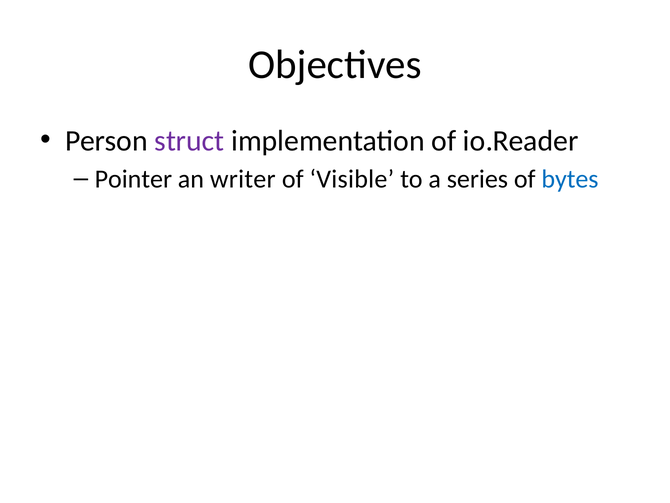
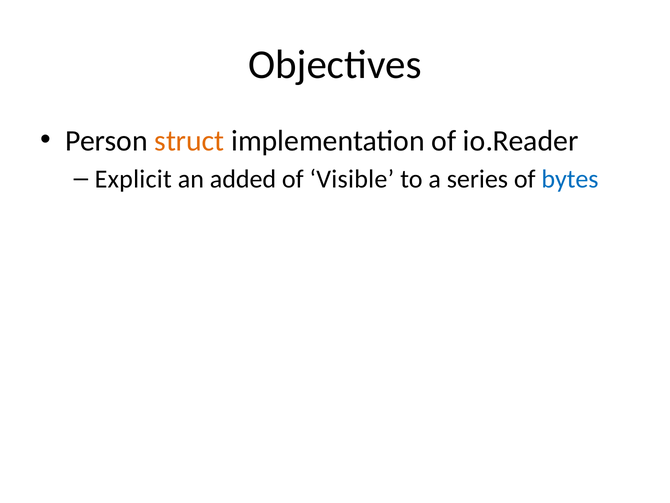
struct colour: purple -> orange (189, 141)
Pointer: Pointer -> Explicit (133, 179)
writer: writer -> added (243, 179)
